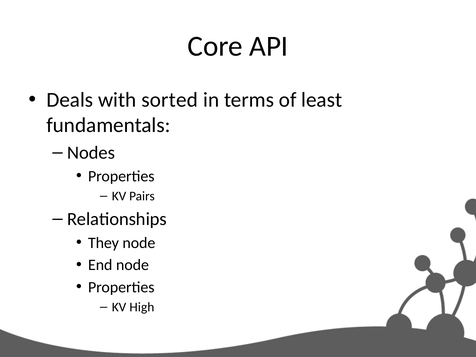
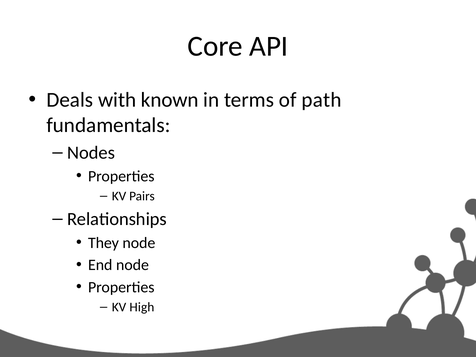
sorted: sorted -> known (170, 100)
least: least -> path (322, 100)
